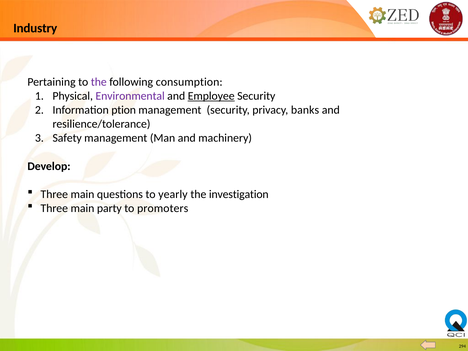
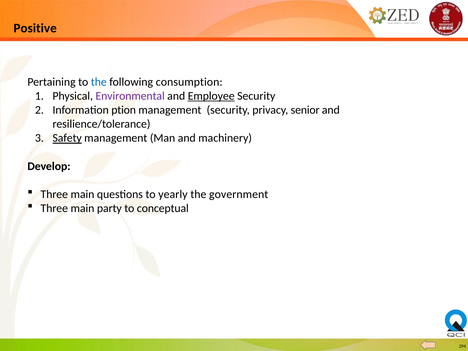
Industry: Industry -> Positive (35, 28)
the colour: purple -> blue (99, 82)
banks: banks -> senior (305, 110)
Safety underline: none -> present (67, 138)
investigation: investigation -> government (239, 194)
promoters: promoters -> conceptual (163, 208)
